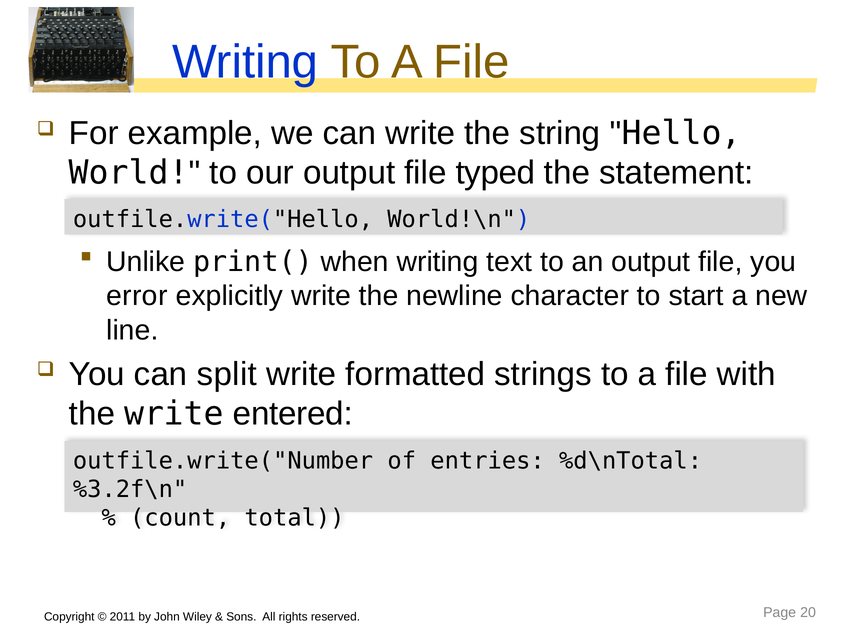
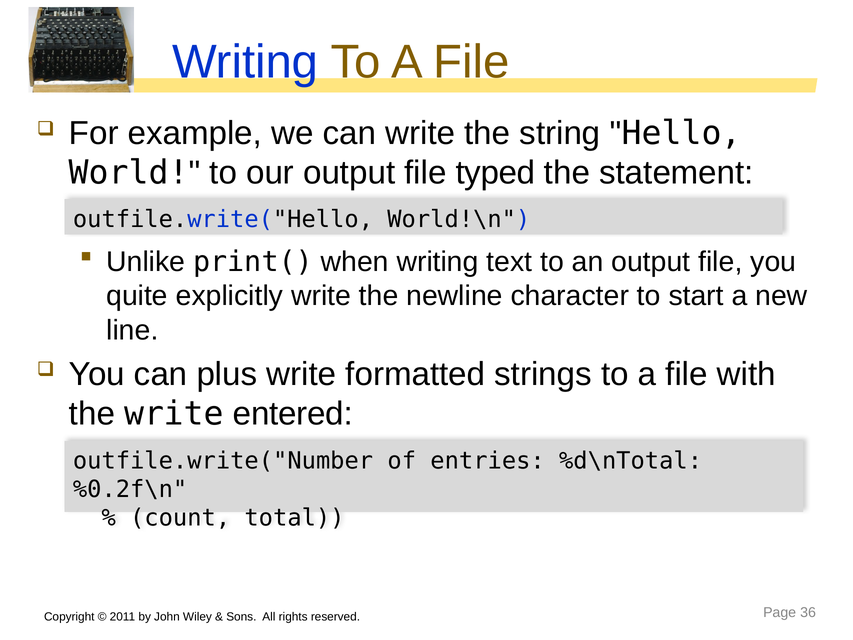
error: error -> quite (137, 296)
split: split -> plus (227, 374)
%3.2f\n: %3.2f\n -> %0.2f\n (130, 489)
20: 20 -> 36 (808, 612)
